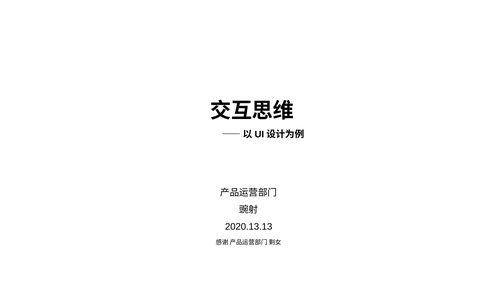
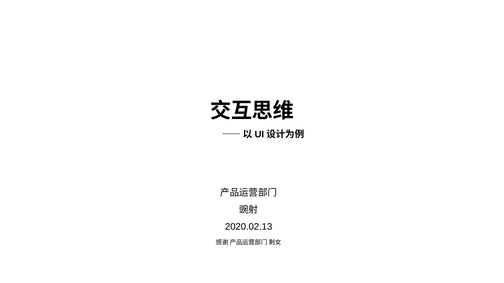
2020.13.13: 2020.13.13 -> 2020.02.13 (249, 227)
